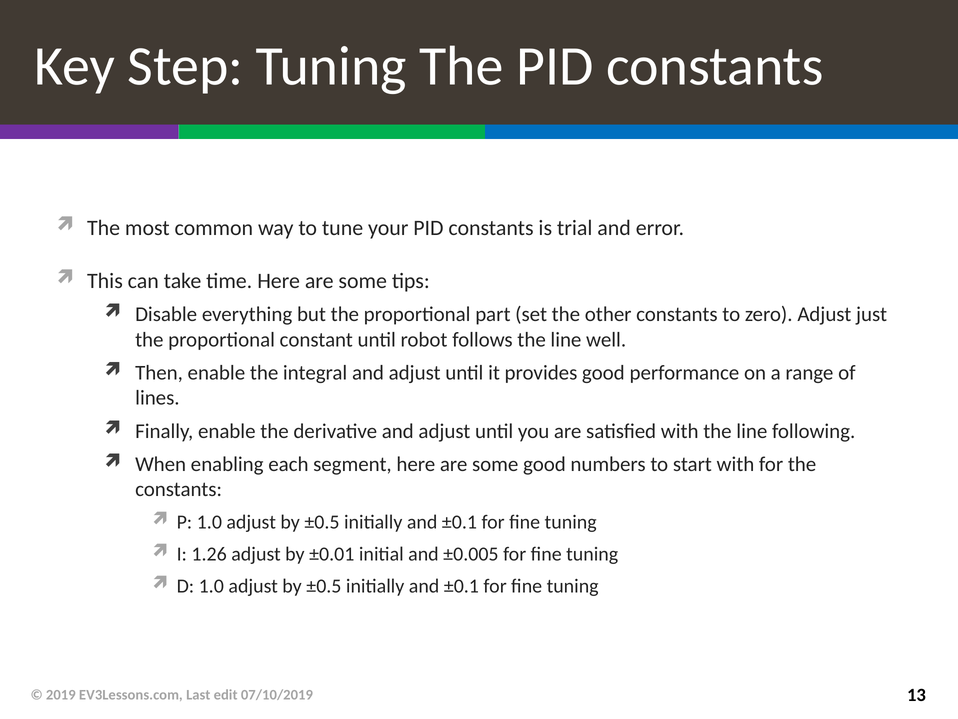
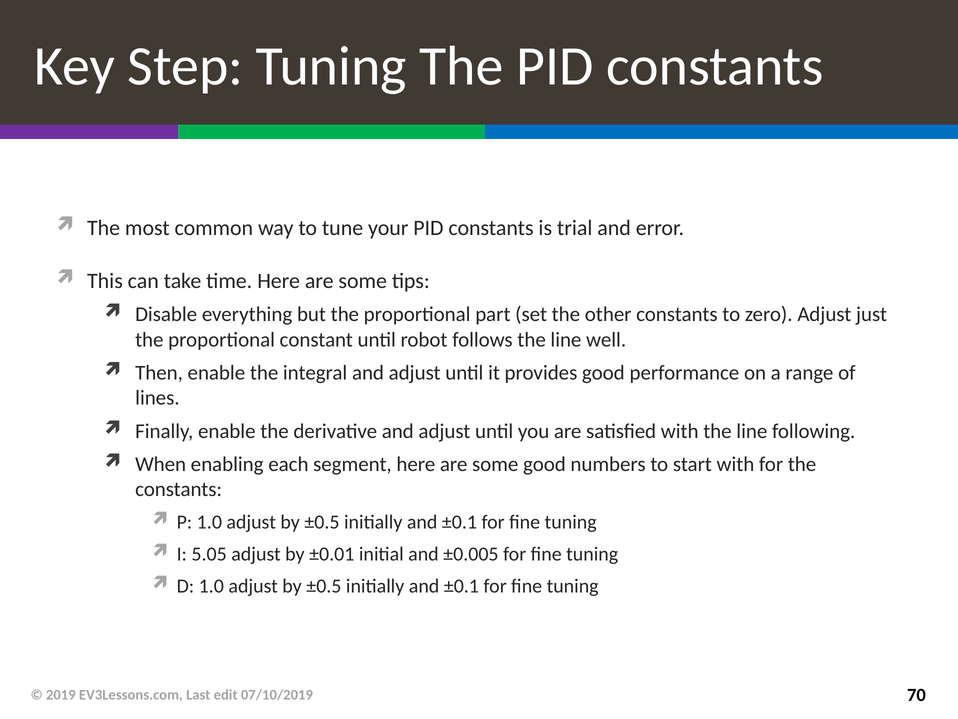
1.26: 1.26 -> 5.05 (209, 554)
13: 13 -> 70 (916, 695)
